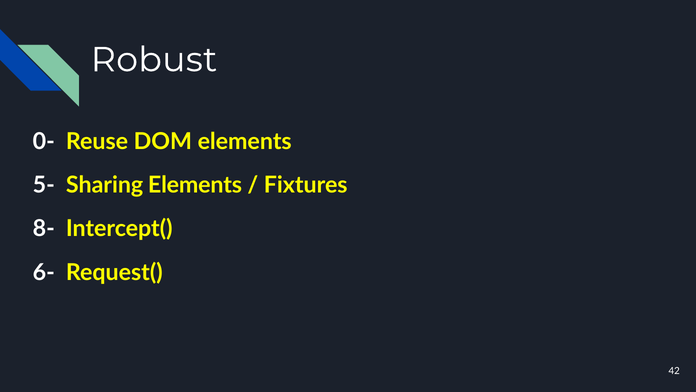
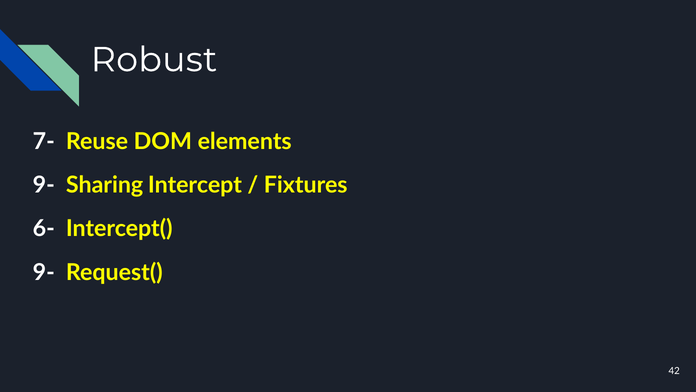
0-: 0- -> 7- (44, 141)
5-: 5- -> 9- (44, 185)
Sharing Elements: Elements -> Intercept (195, 185)
8-: 8- -> 6- (44, 229)
6-: 6- -> 9- (44, 272)
